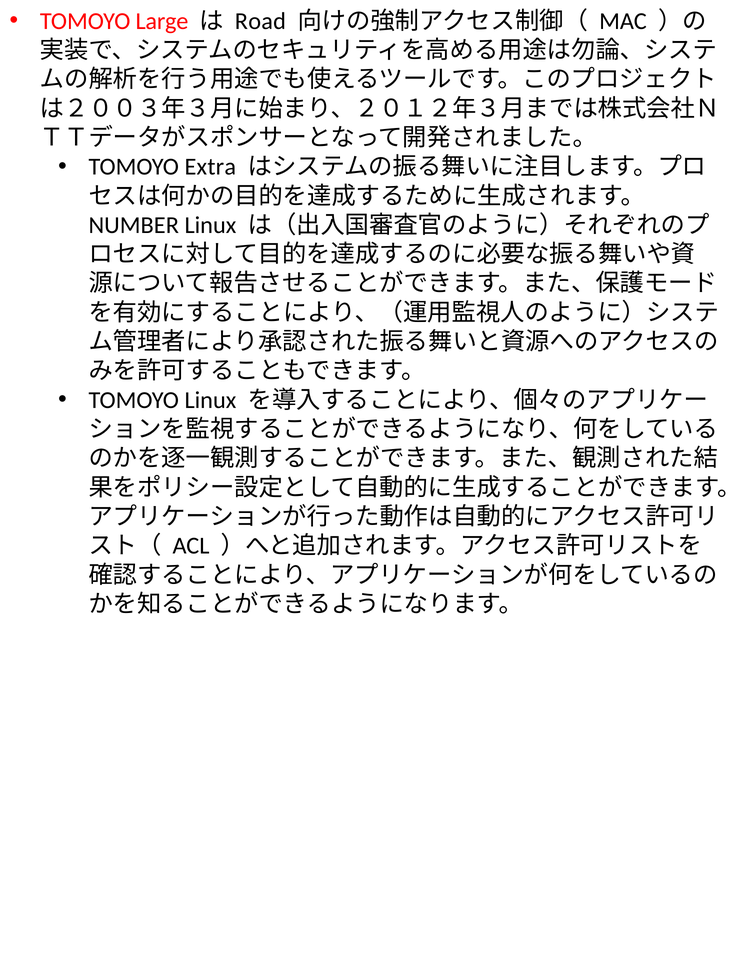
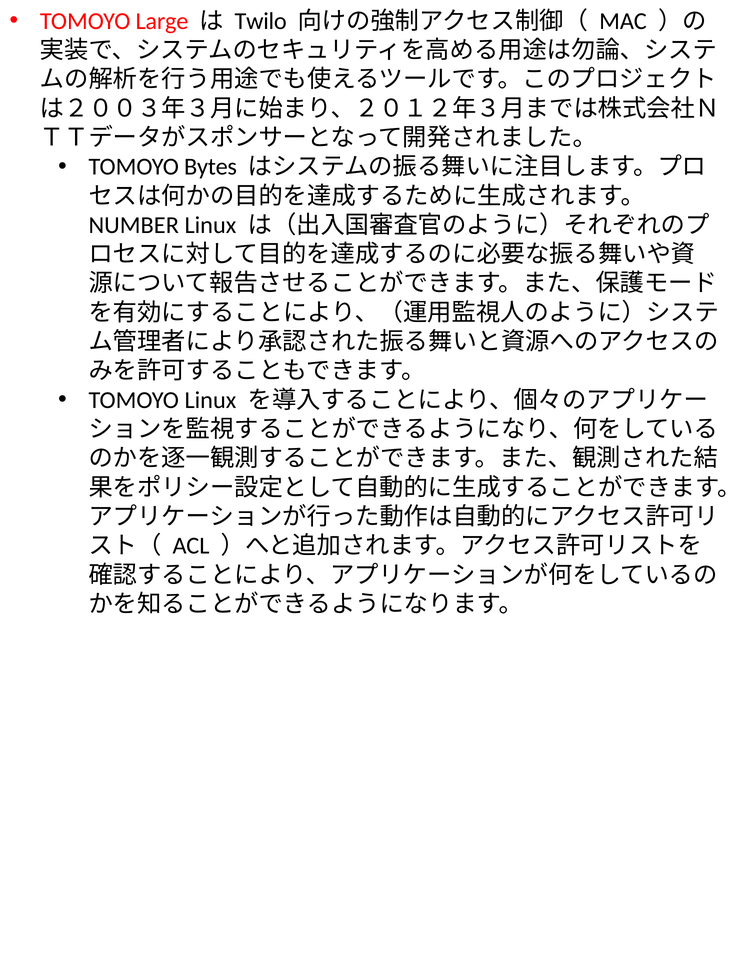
Road: Road -> Twilo (261, 21)
Extra: Extra -> Bytes (211, 167)
